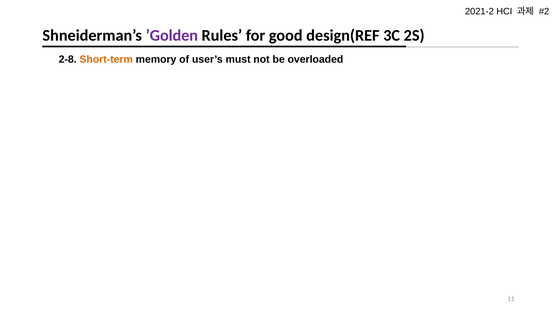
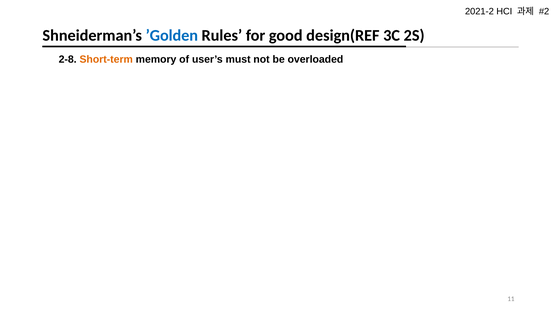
’Golden colour: purple -> blue (172, 35)
